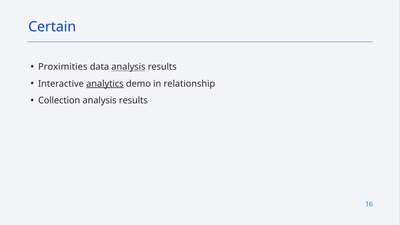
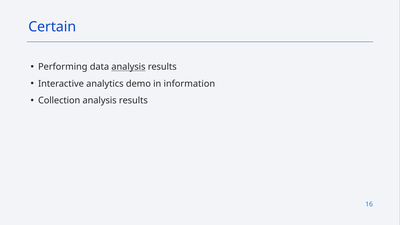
Proximities: Proximities -> Performing (63, 67)
analytics underline: present -> none (105, 84)
relationship: relationship -> information (189, 84)
